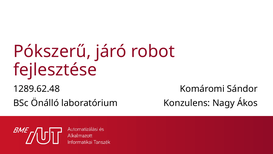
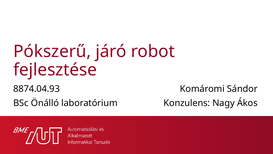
1289.62.48: 1289.62.48 -> 8874.04.93 (37, 89)
